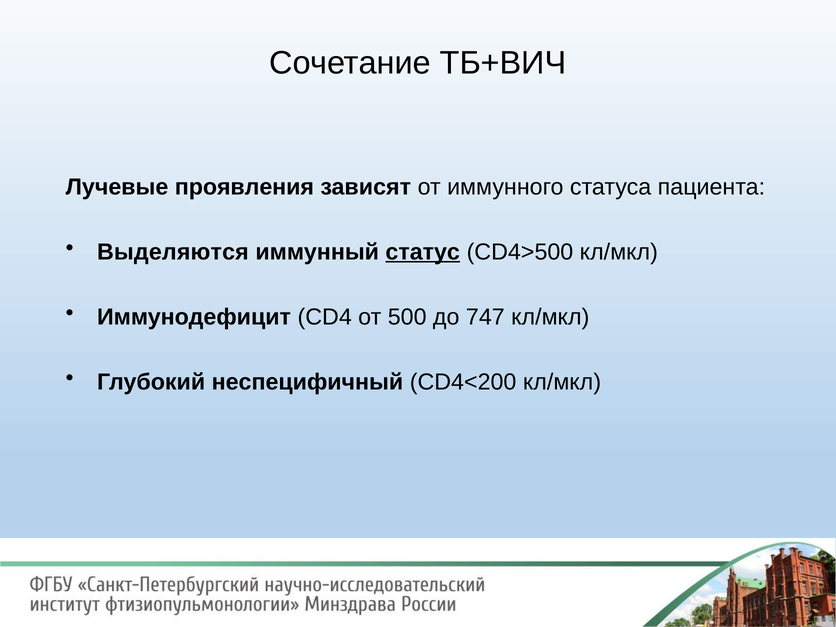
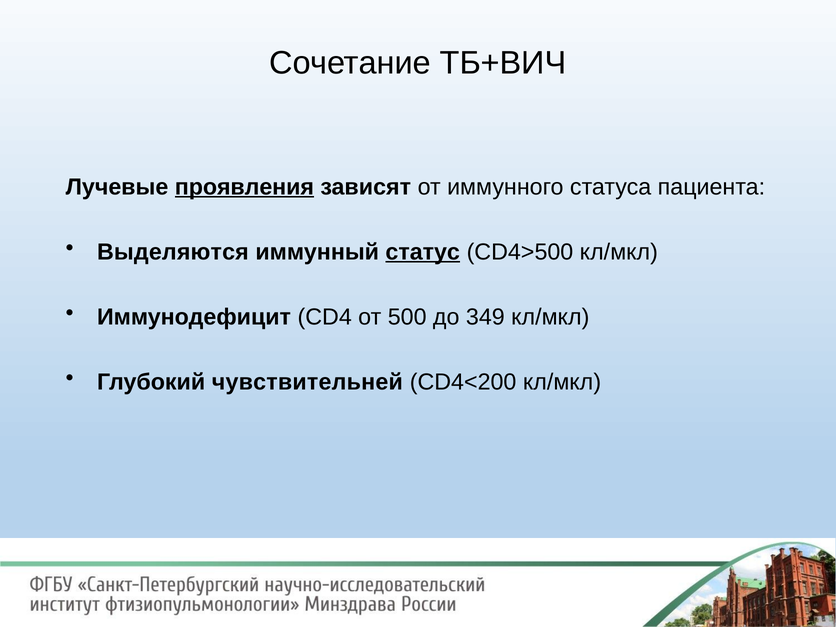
проявления underline: none -> present (244, 187)
747: 747 -> 349 (485, 317)
неспецифичный: неспецифичный -> чувствительней (307, 382)
